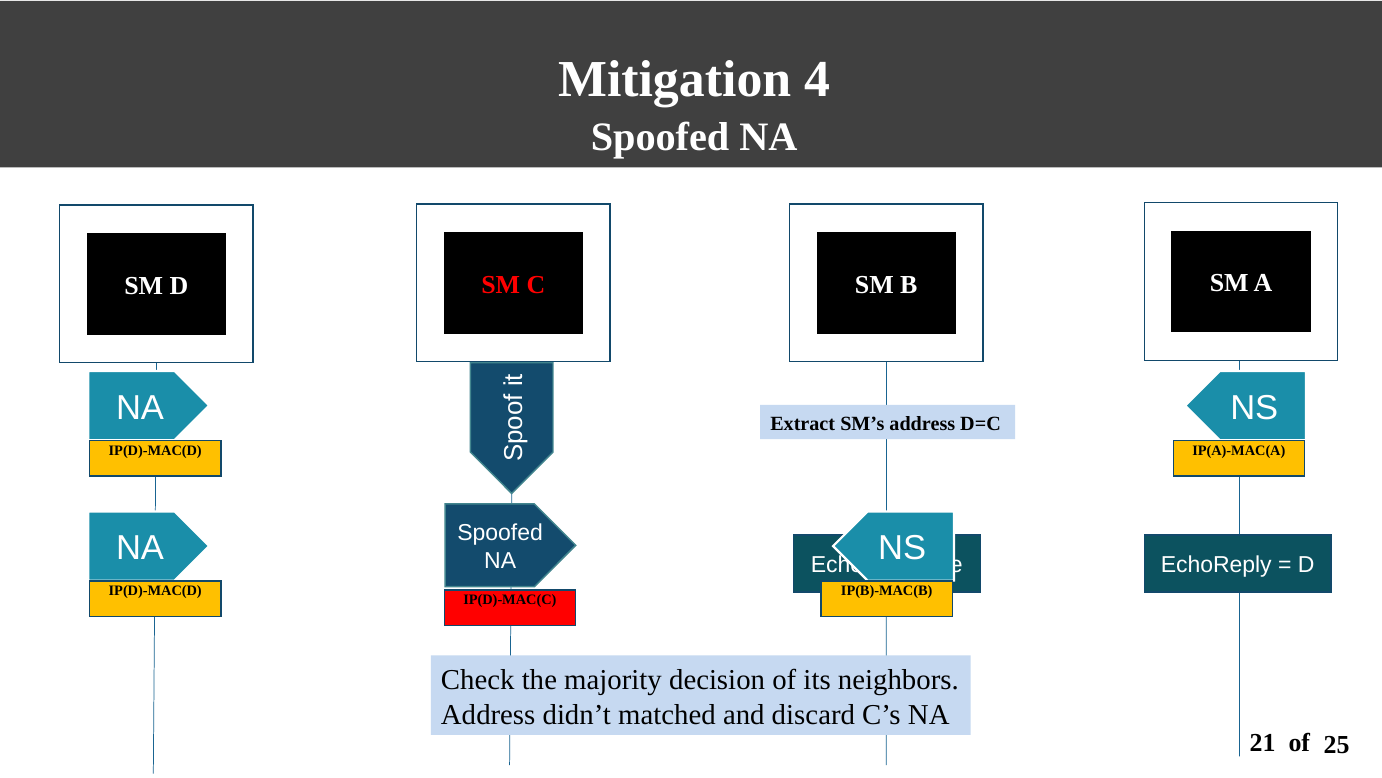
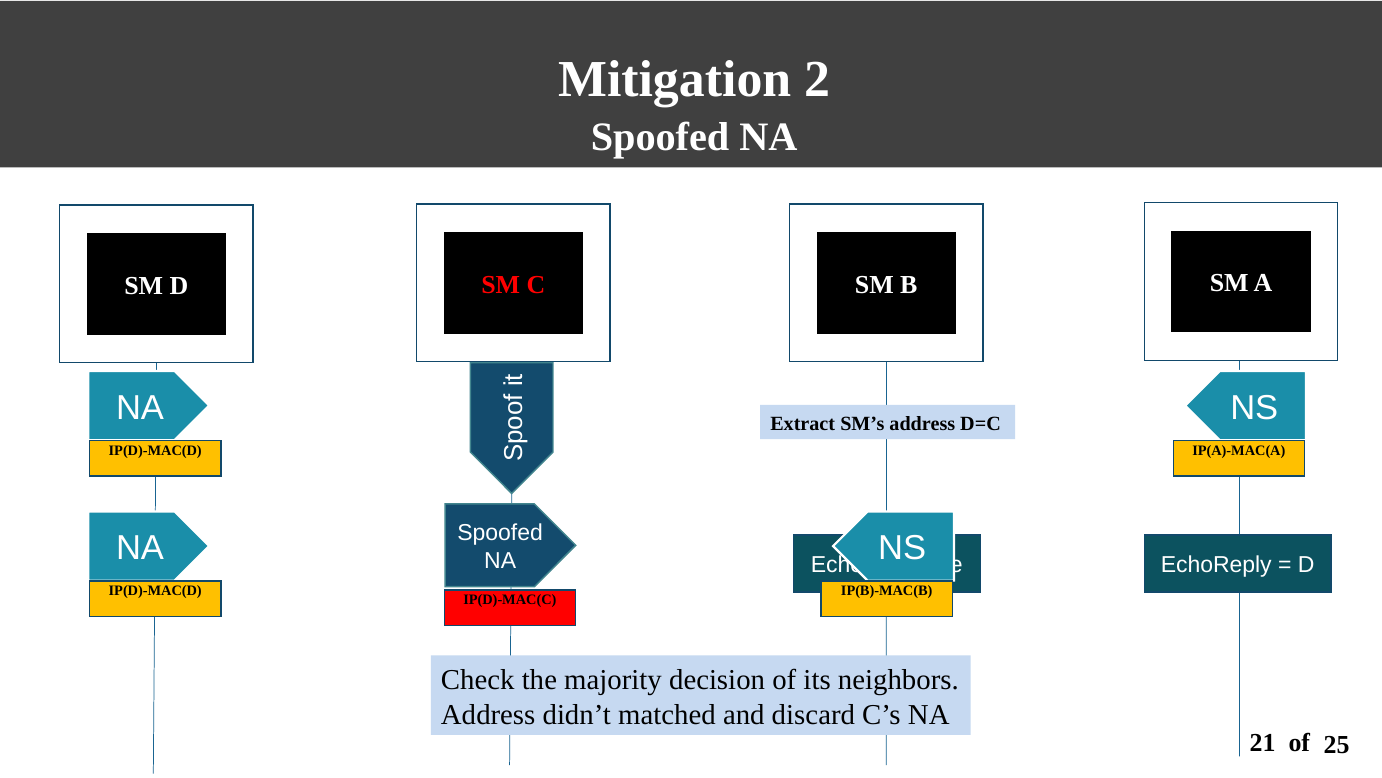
4: 4 -> 2 (817, 80)
